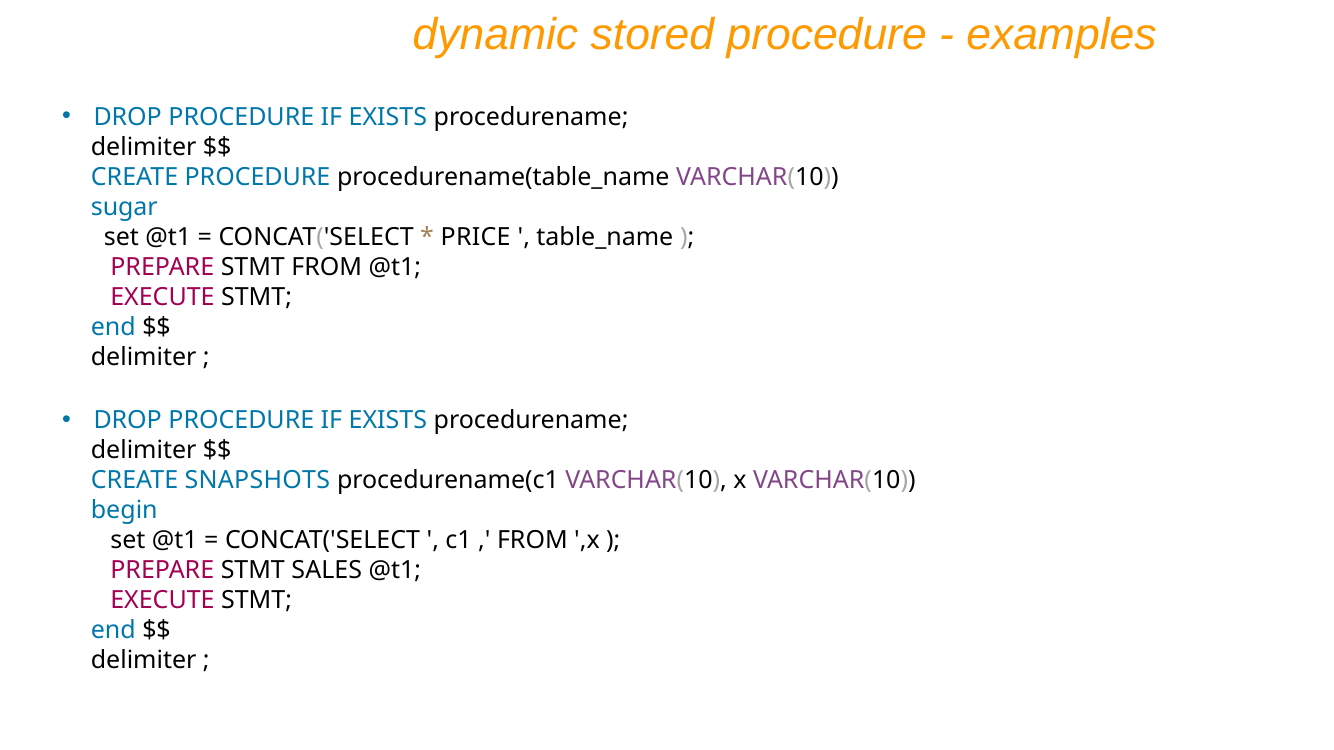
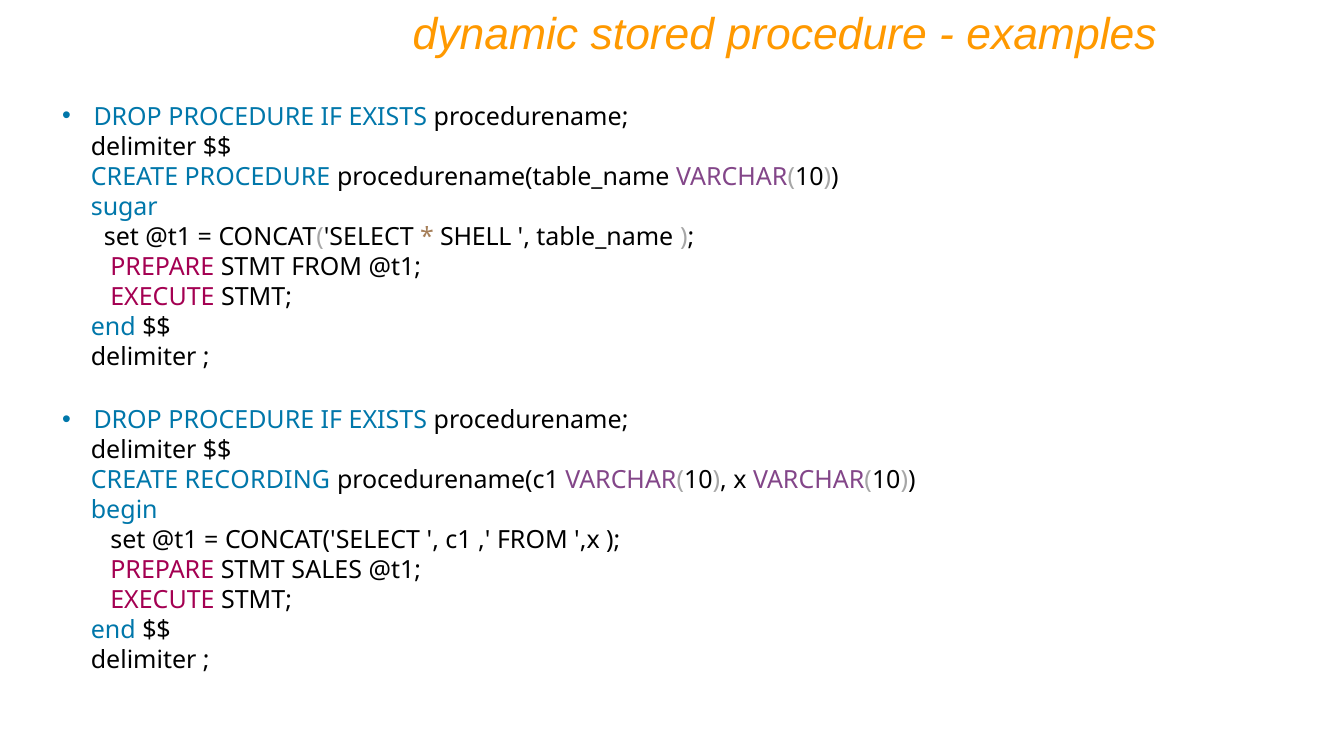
PRICE: PRICE -> SHELL (476, 237)
SNAPSHOTS: SNAPSHOTS -> RECORDING (257, 480)
